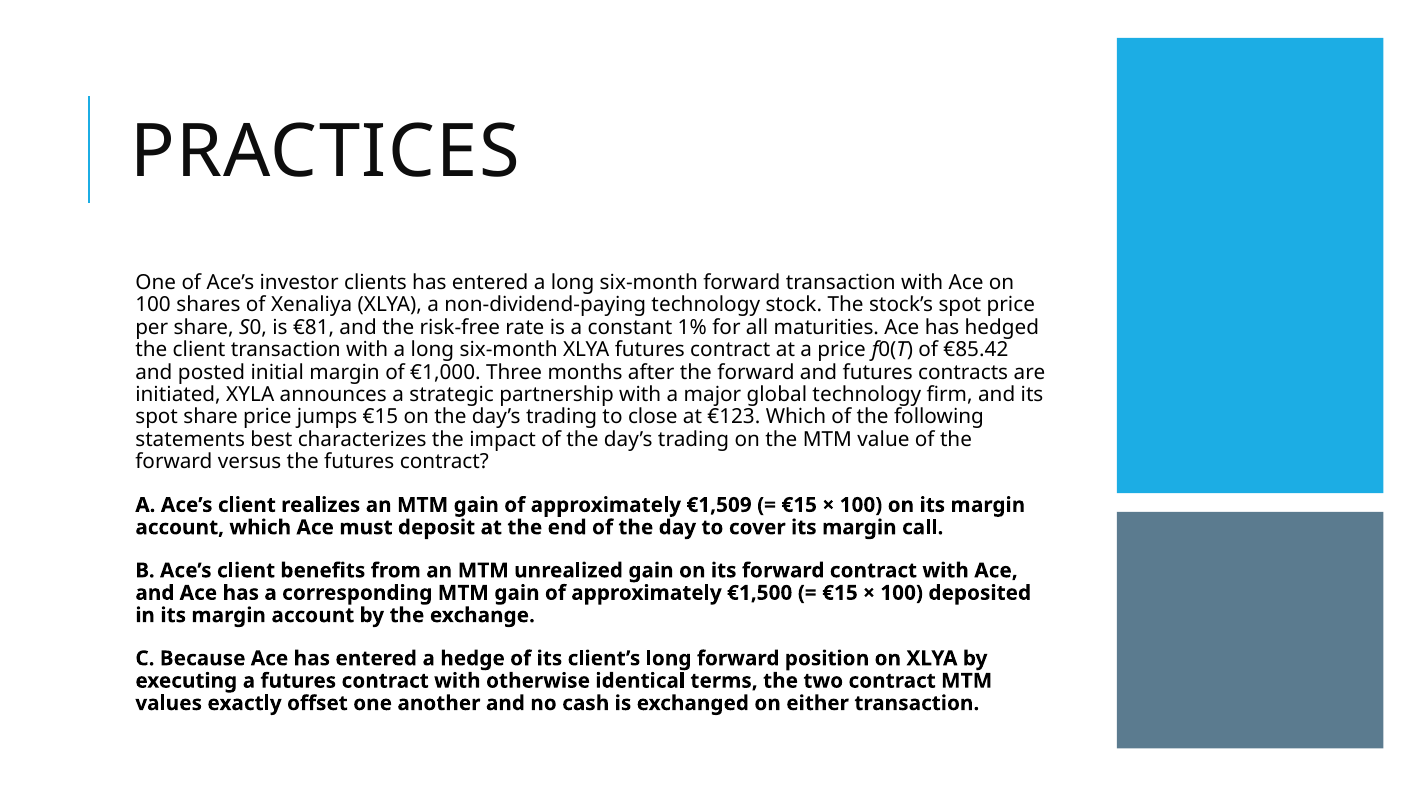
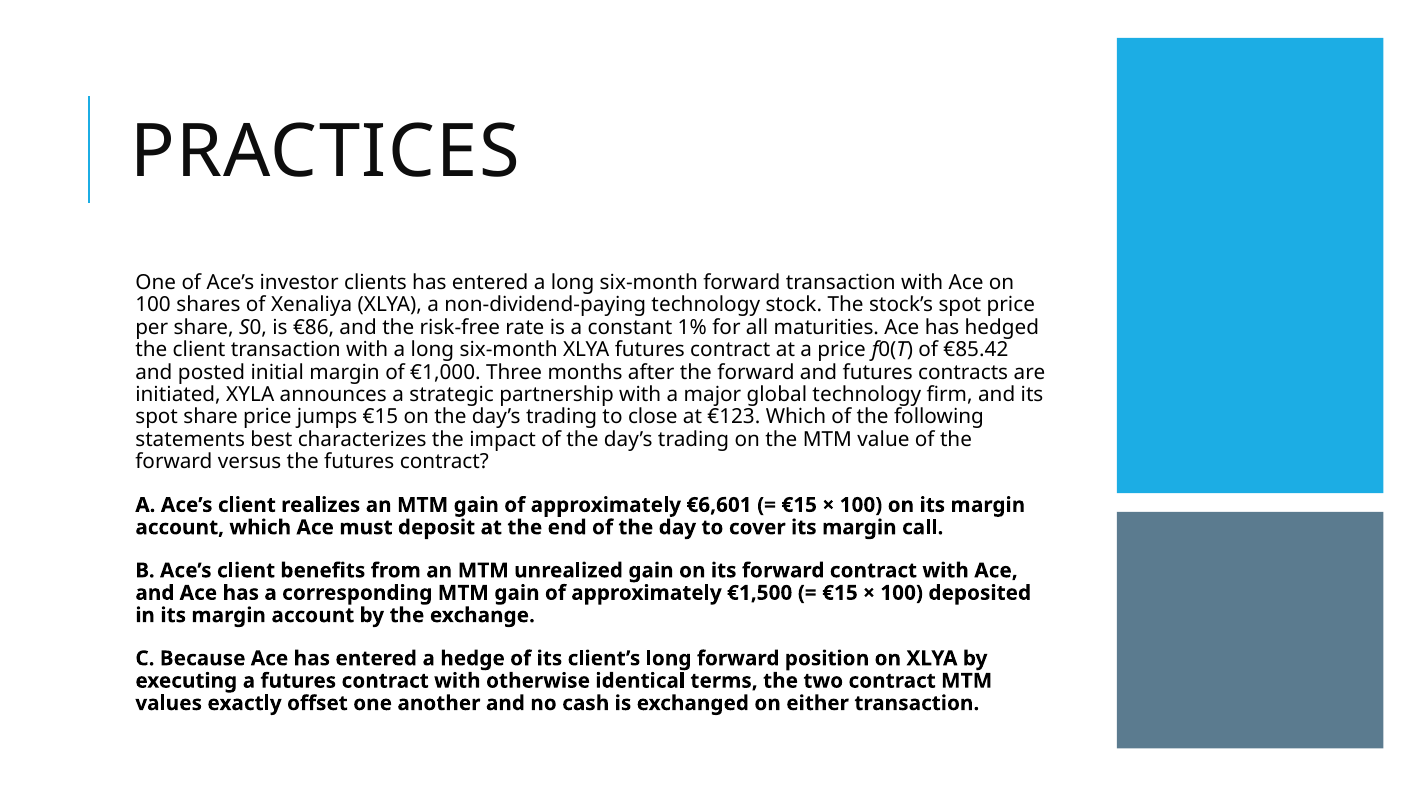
€81: €81 -> €86 (314, 328)
€1,509: €1,509 -> €6,601 (719, 505)
